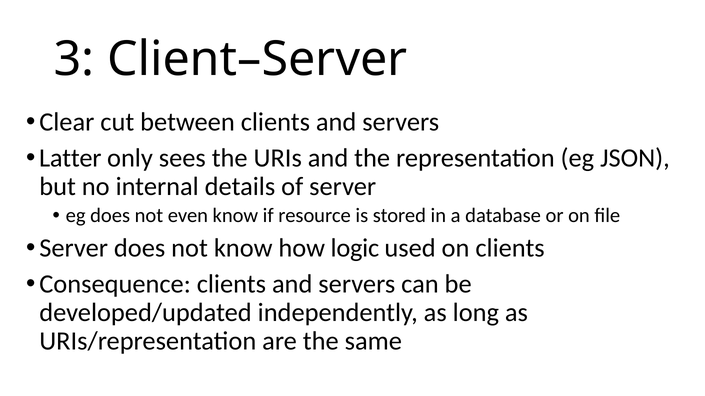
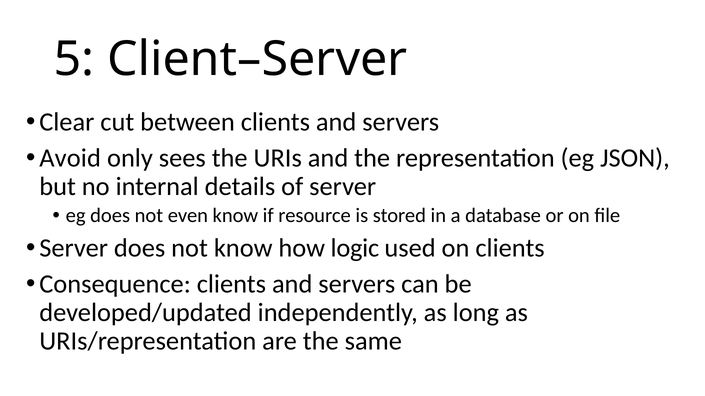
3: 3 -> 5 (74, 59)
Latter: Latter -> Avoid (70, 158)
